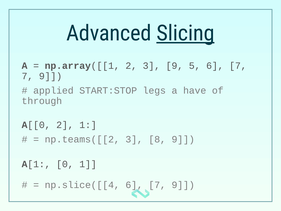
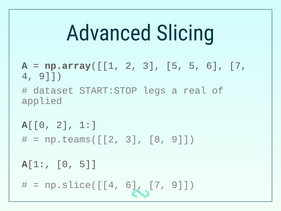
Slicing underline: present -> none (185, 33)
3 9: 9 -> 5 (174, 66)
7: 7 -> 4 (27, 76)
applied: applied -> dataset (53, 90)
have: have -> real (195, 90)
through: through -> applied (42, 101)
0 1: 1 -> 5 (88, 164)
